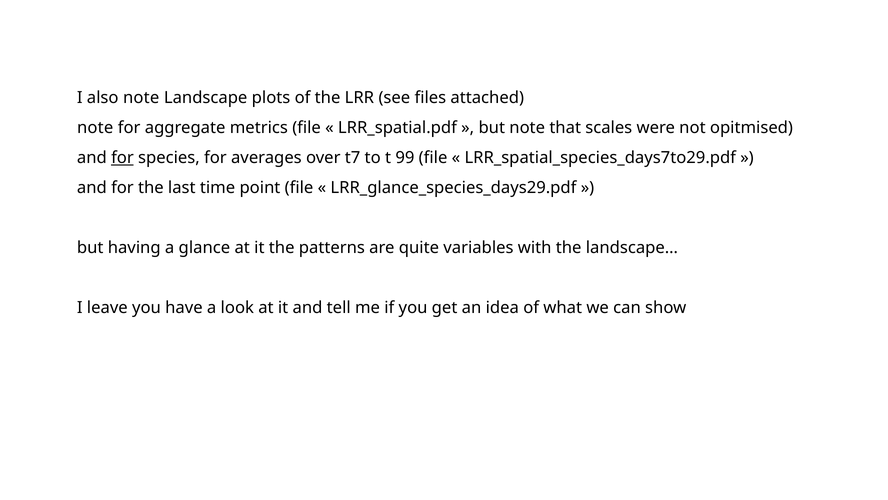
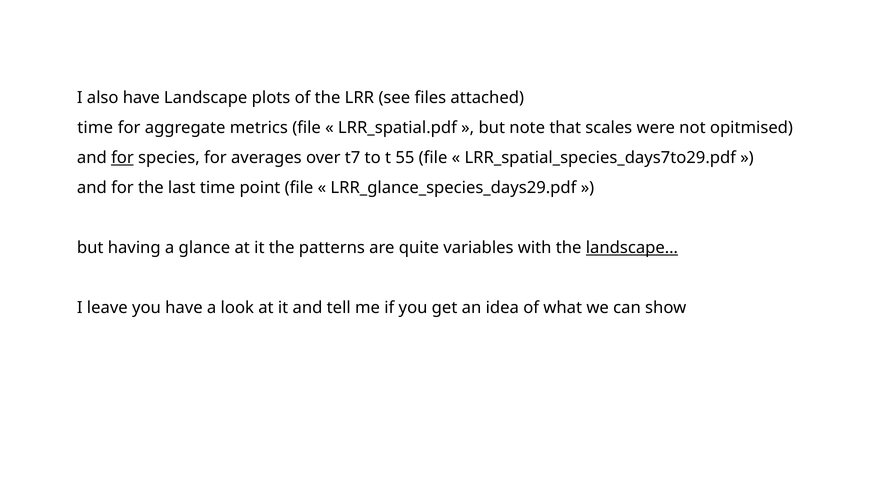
also note: note -> have (141, 98)
note: note -> time (95, 127)
99: 99 -> 55 (405, 157)
landscape… underline: none -> present (632, 247)
